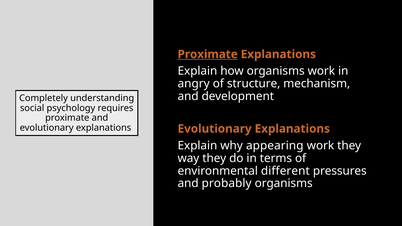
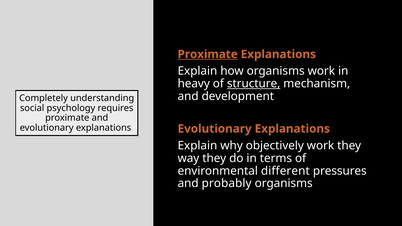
angry: angry -> heavy (194, 84)
structure underline: none -> present (254, 84)
appearing: appearing -> objectively (275, 146)
